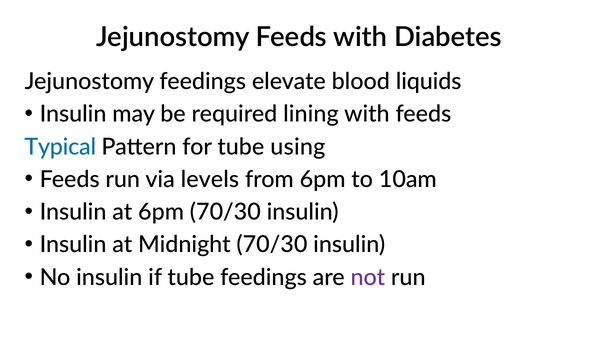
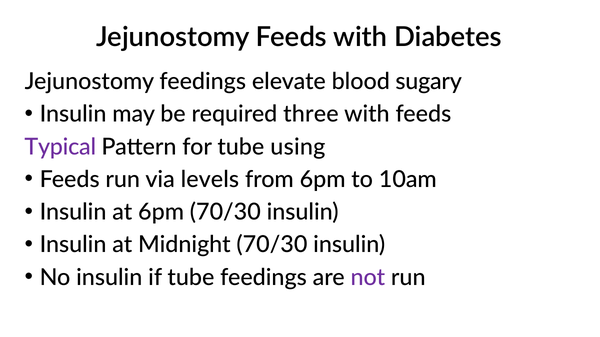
liquids: liquids -> sugary (429, 82)
lining: lining -> three (311, 114)
Typical colour: blue -> purple (60, 147)
